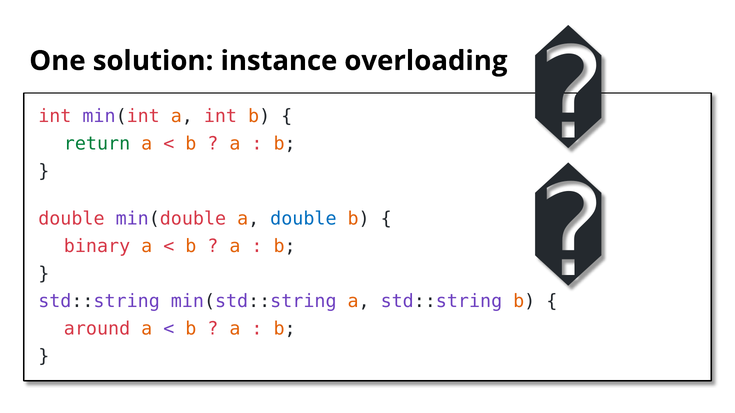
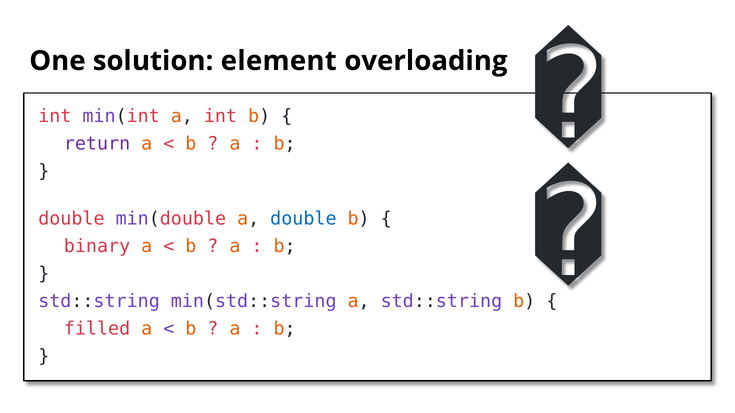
instance: instance -> element (279, 61)
return colour: green -> purple (97, 144)
around: around -> filled (97, 329)
